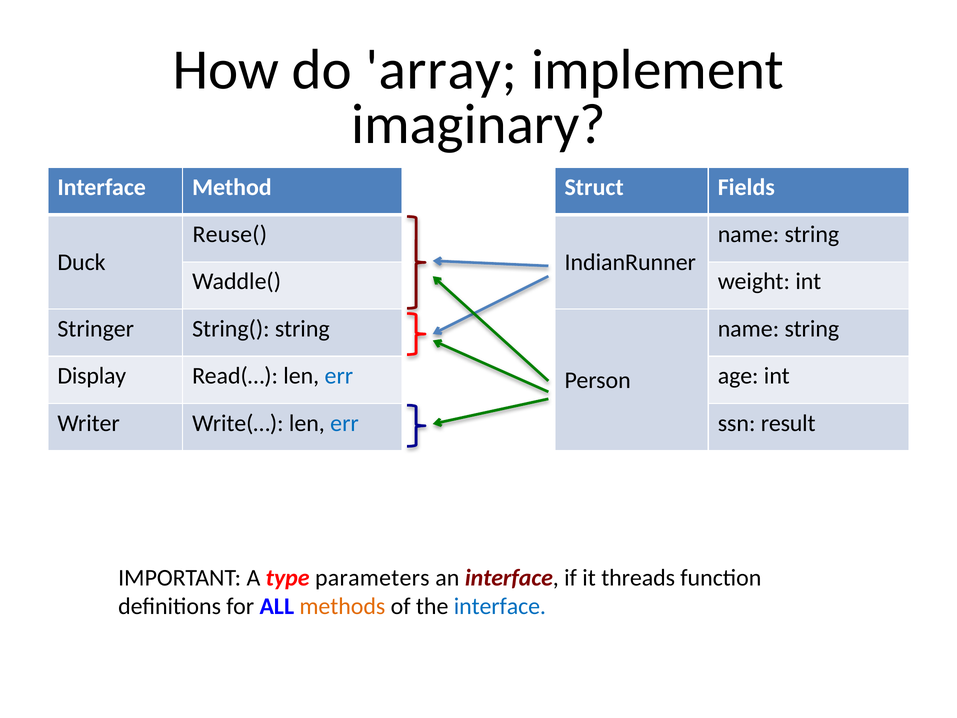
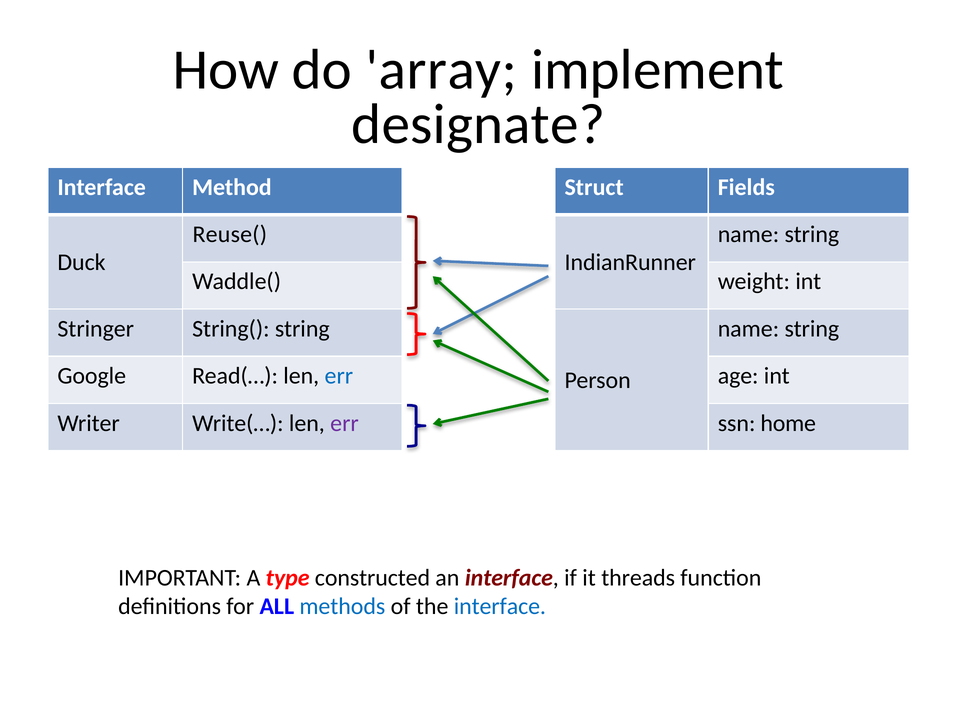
imaginary: imaginary -> designate (478, 125)
Display: Display -> Google (92, 376)
err colour: blue -> purple (345, 423)
result: result -> home (788, 423)
parameters: parameters -> constructed (372, 577)
methods colour: orange -> blue (342, 606)
